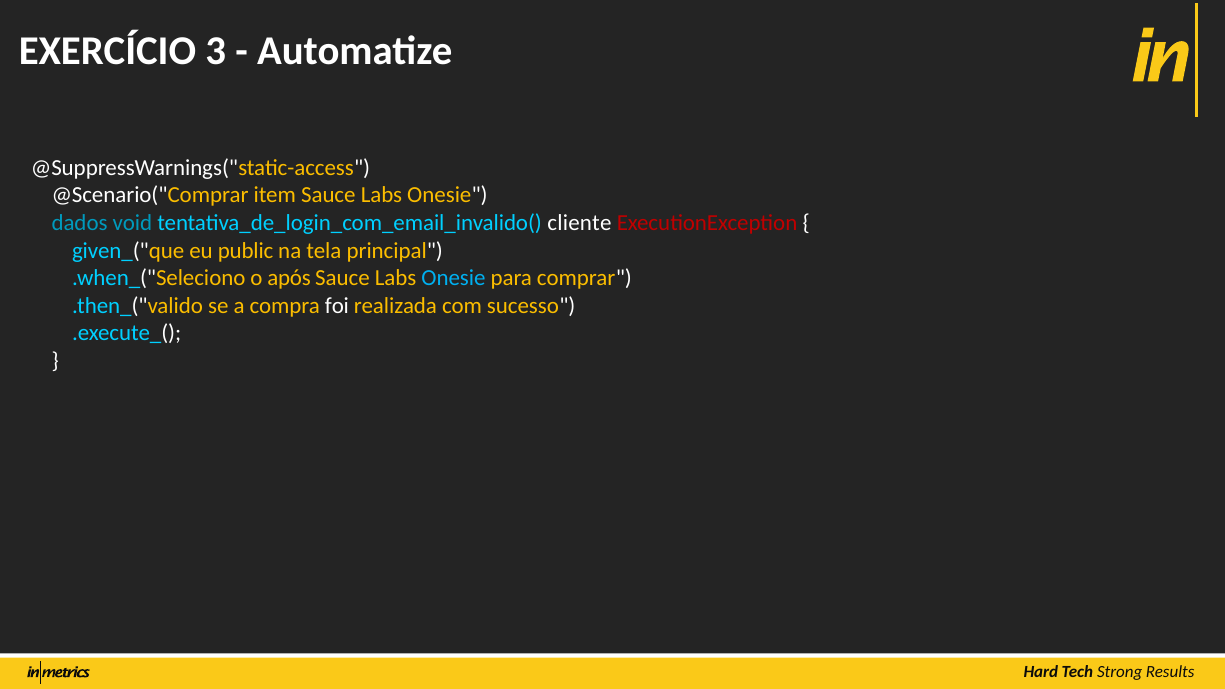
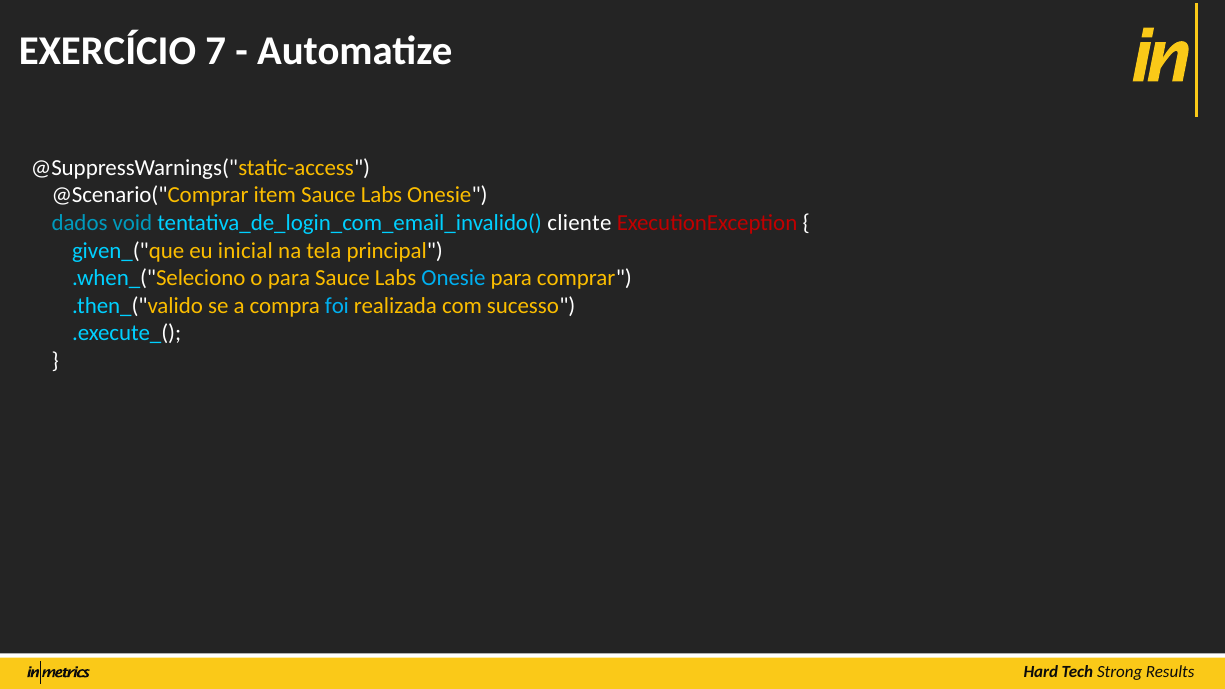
3: 3 -> 7 (216, 51)
public: public -> inicial (245, 250)
o após: após -> para (289, 278)
foi colour: white -> light blue (337, 306)
